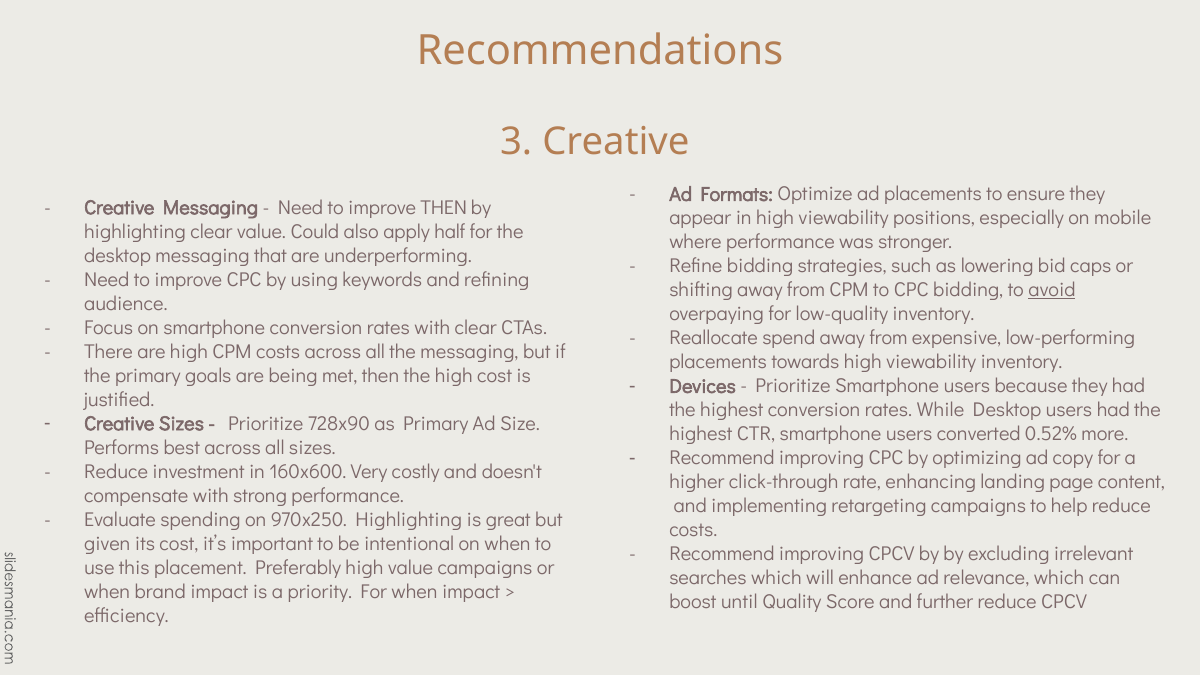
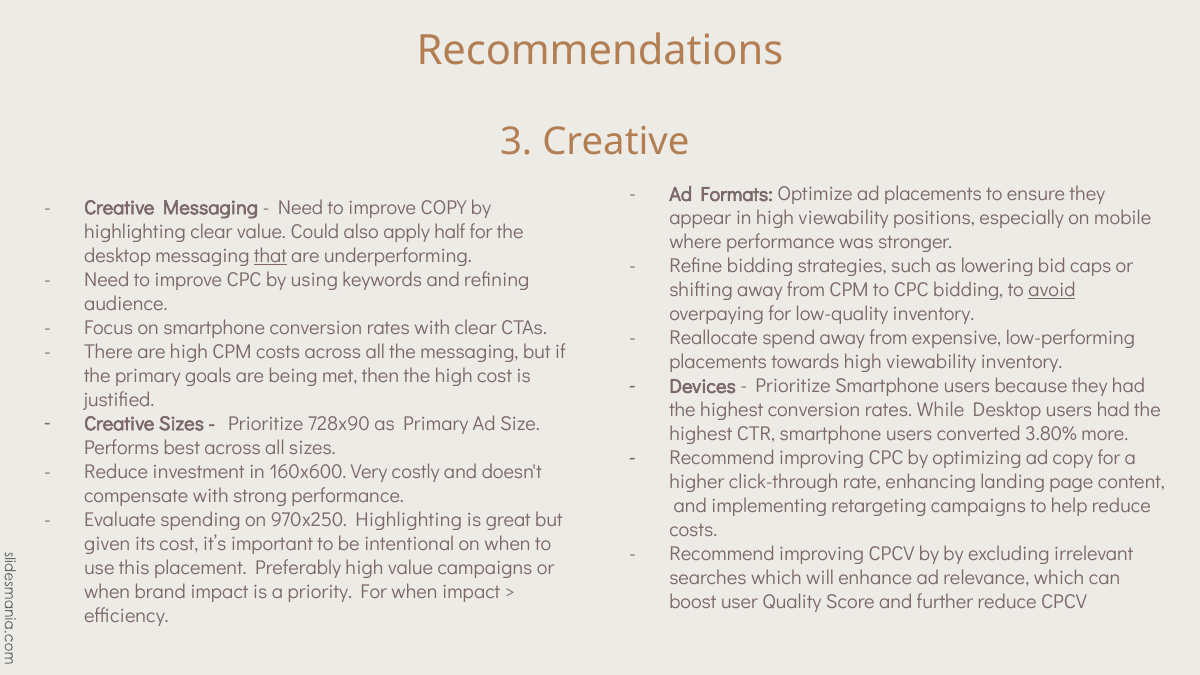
improve THEN: THEN -> COPY (444, 208)
that underline: none -> present (270, 256)
0.52%: 0.52% -> 3.80% (1051, 434)
until: until -> user (739, 602)
